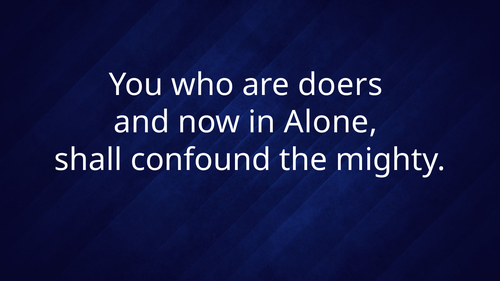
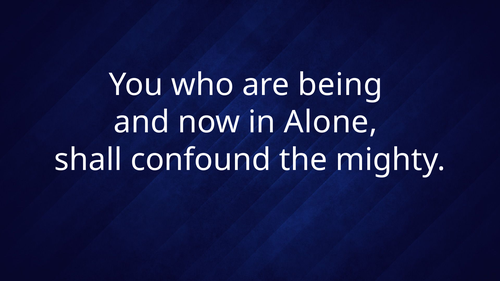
doers: doers -> being (340, 85)
